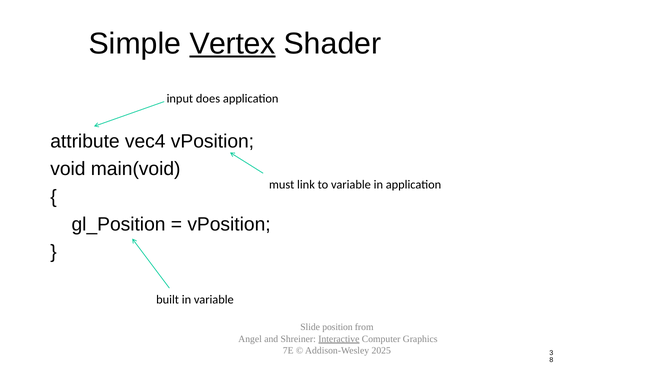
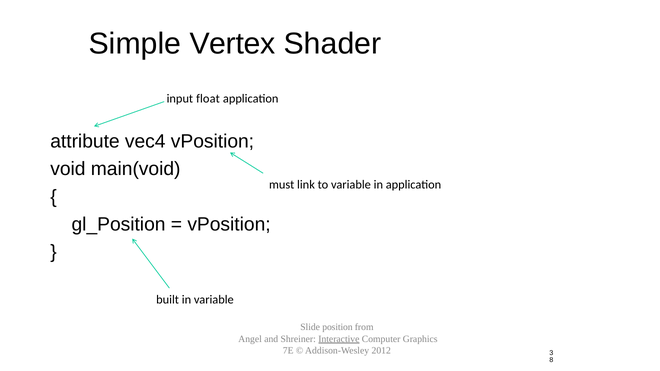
Vertex underline: present -> none (233, 44)
does: does -> float (208, 99)
2025: 2025 -> 2012 (381, 351)
